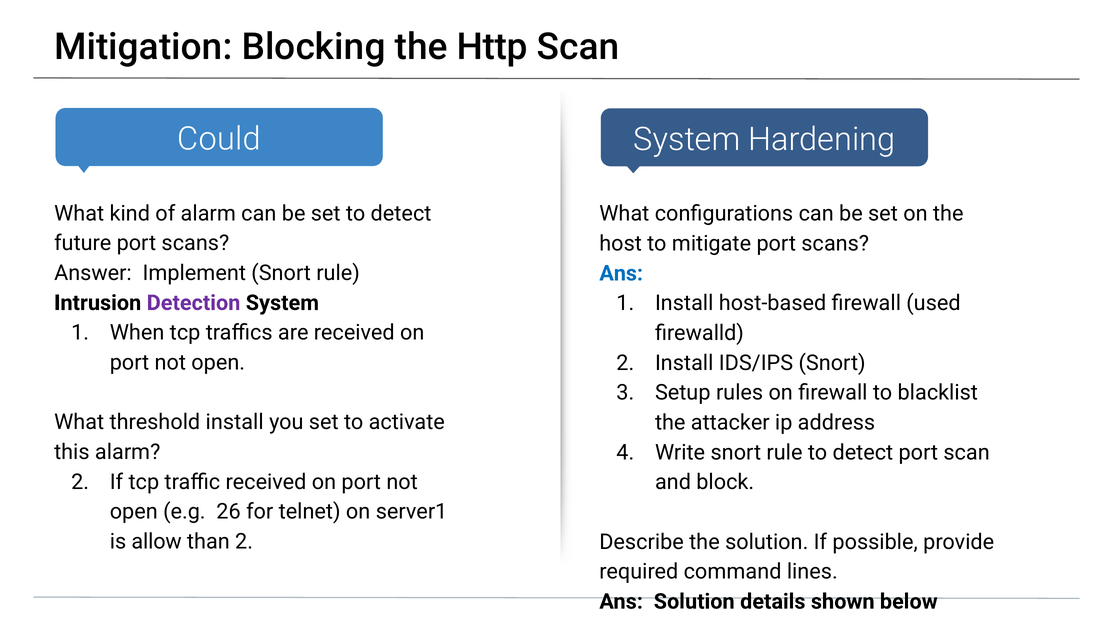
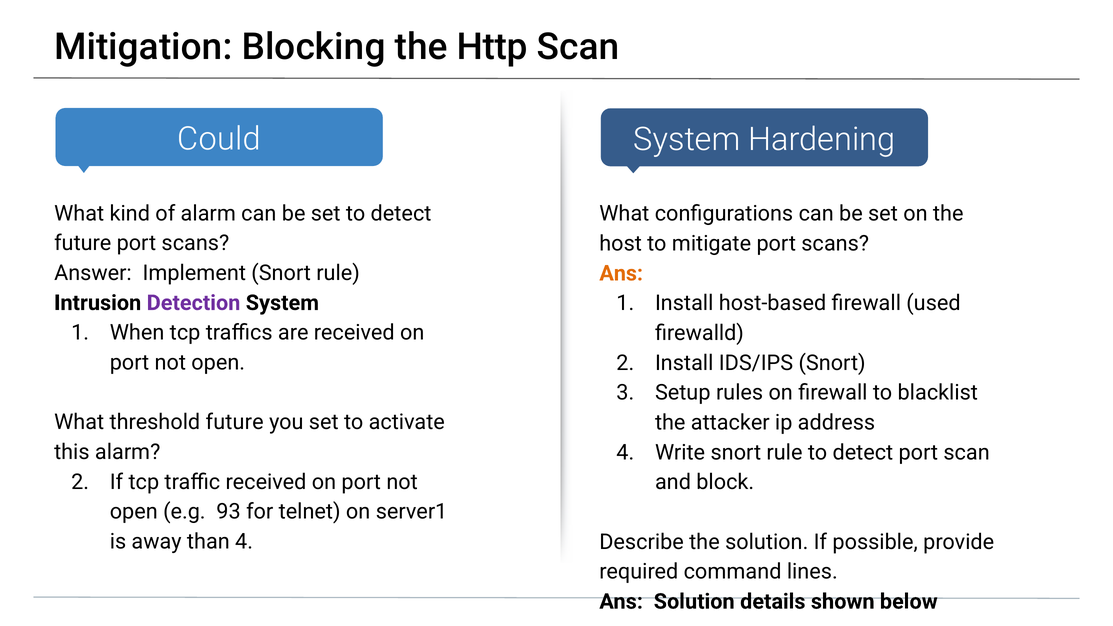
Ans colour: blue -> orange (621, 273)
threshold install: install -> future (235, 422)
26: 26 -> 93 (228, 512)
allow: allow -> away (157, 542)
than 2: 2 -> 4 (244, 542)
